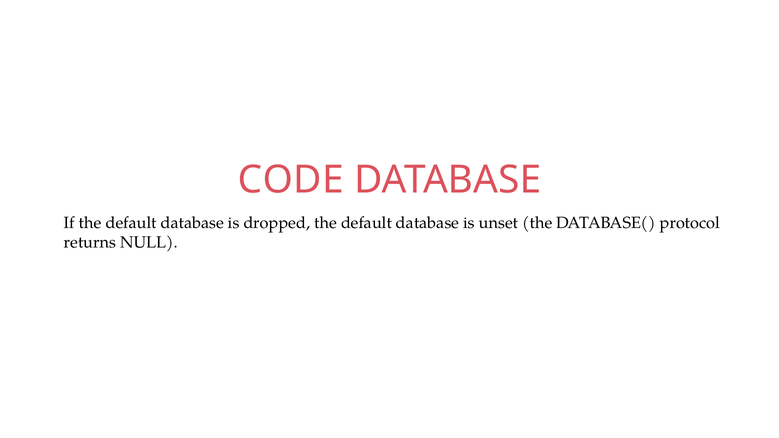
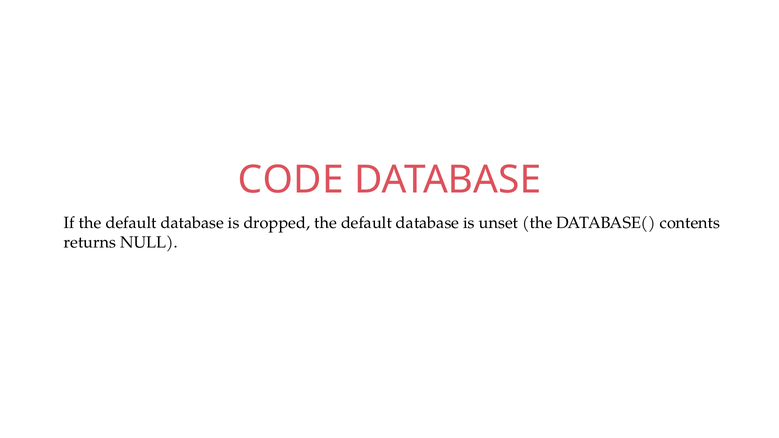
protocol: protocol -> contents (690, 223)
